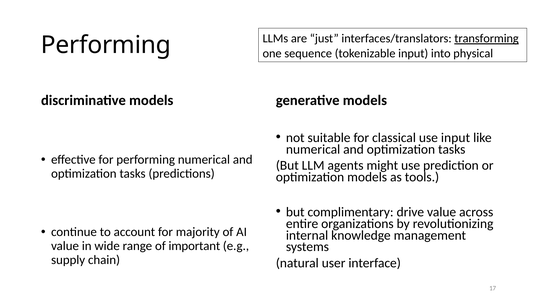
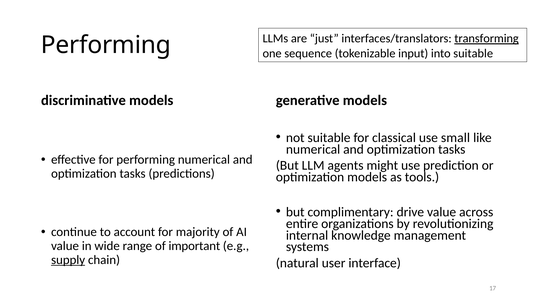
into physical: physical -> suitable (473, 53)
use input: input -> small (456, 138)
supply underline: none -> present (68, 260)
